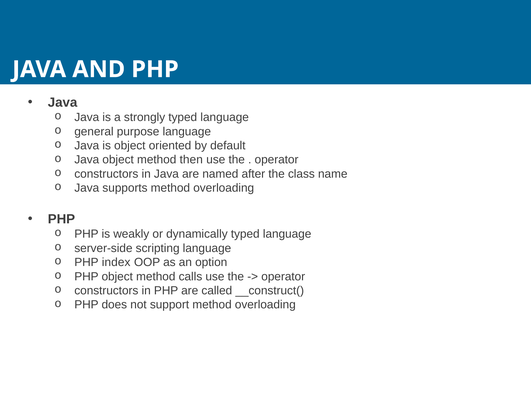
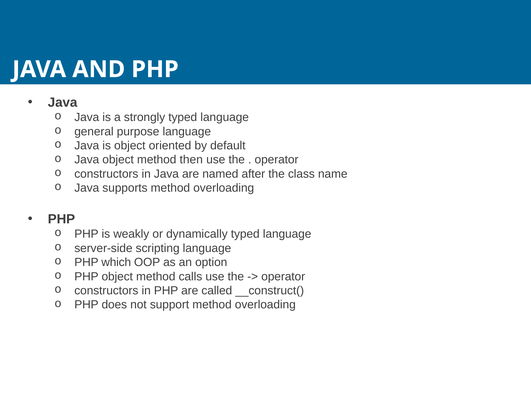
index: index -> which (116, 262)
